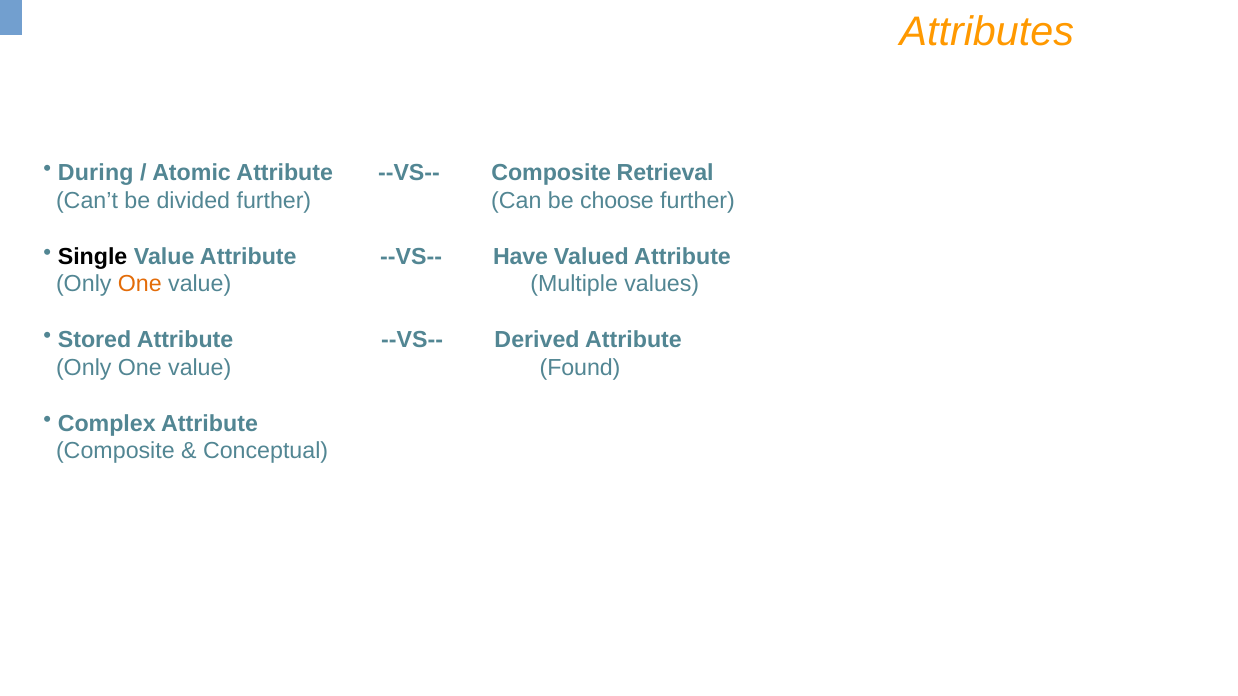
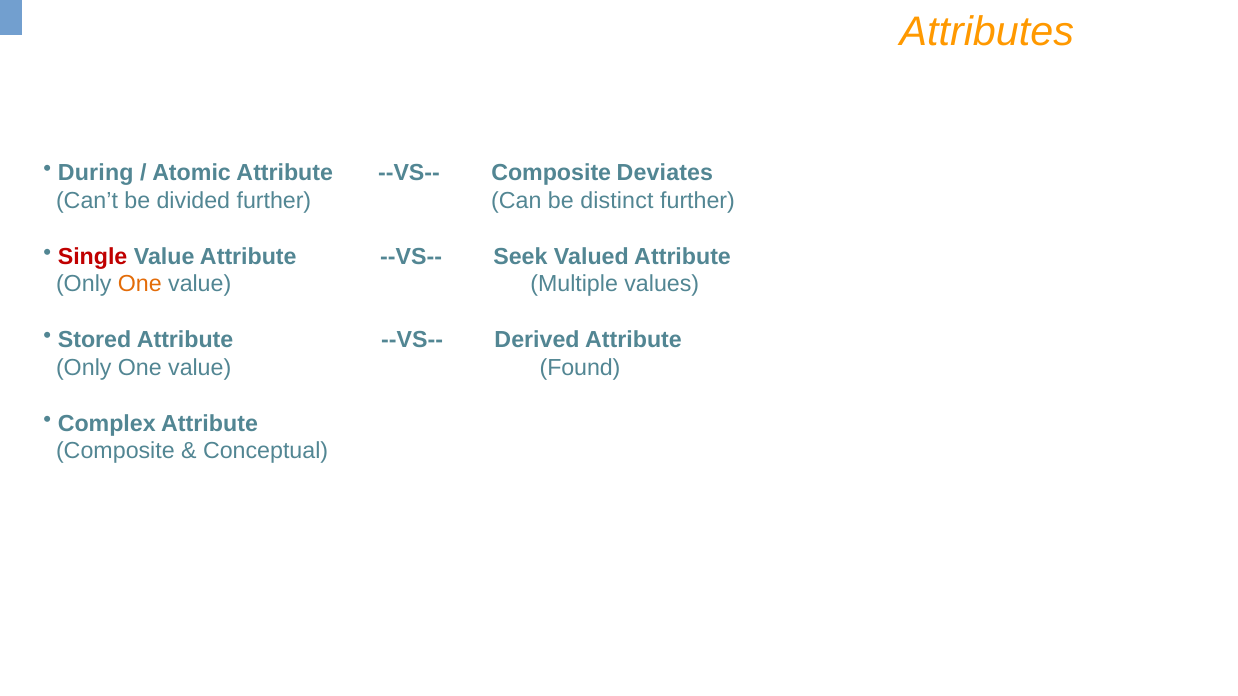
Retrieval: Retrieval -> Deviates (665, 173)
choose: choose -> distinct (617, 201)
Single colour: black -> red (93, 257)
Have: Have -> Seek (520, 257)
